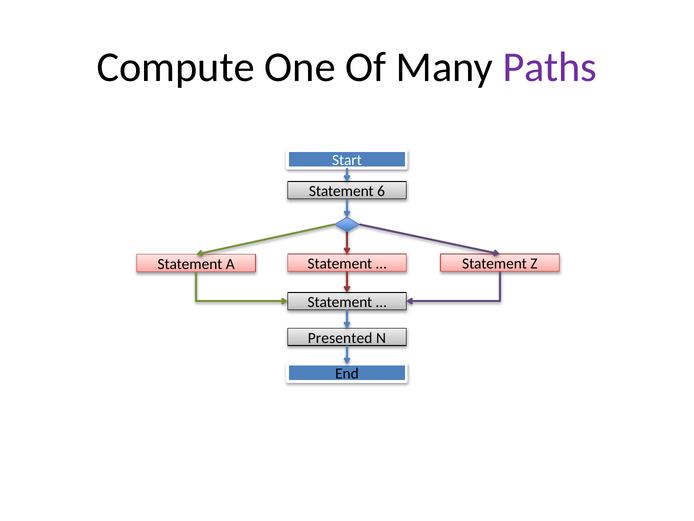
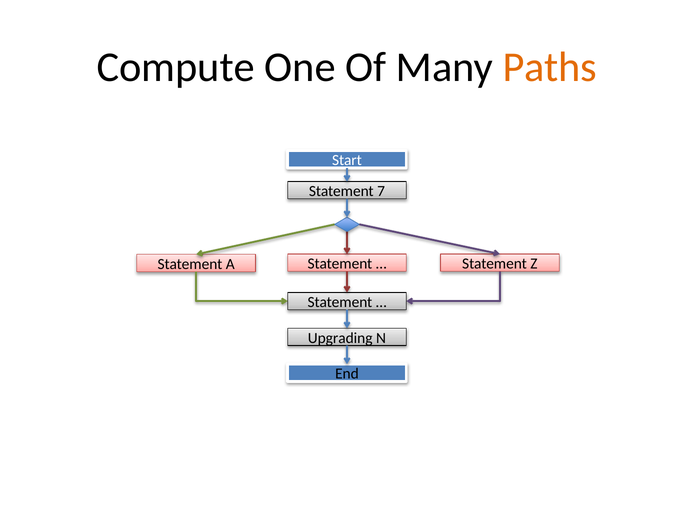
Paths colour: purple -> orange (550, 67)
6: 6 -> 7 (381, 191)
Presented: Presented -> Upgrading (340, 338)
